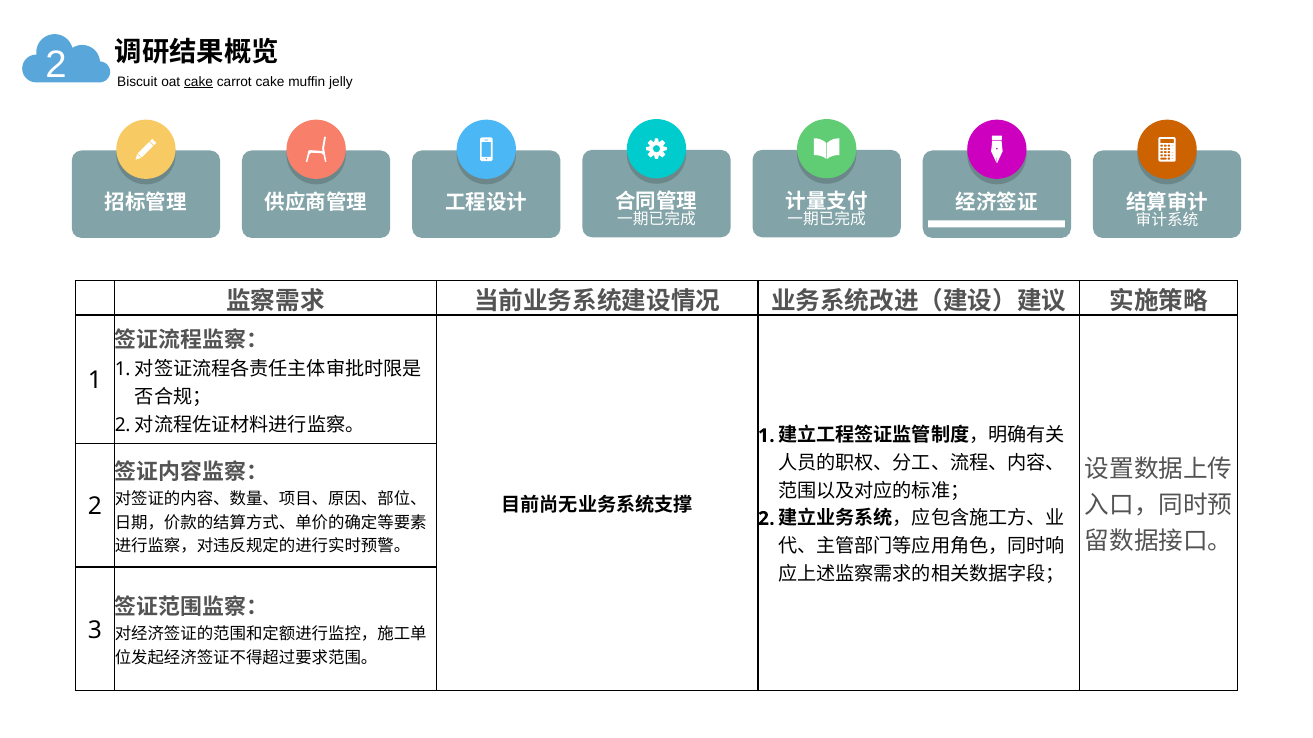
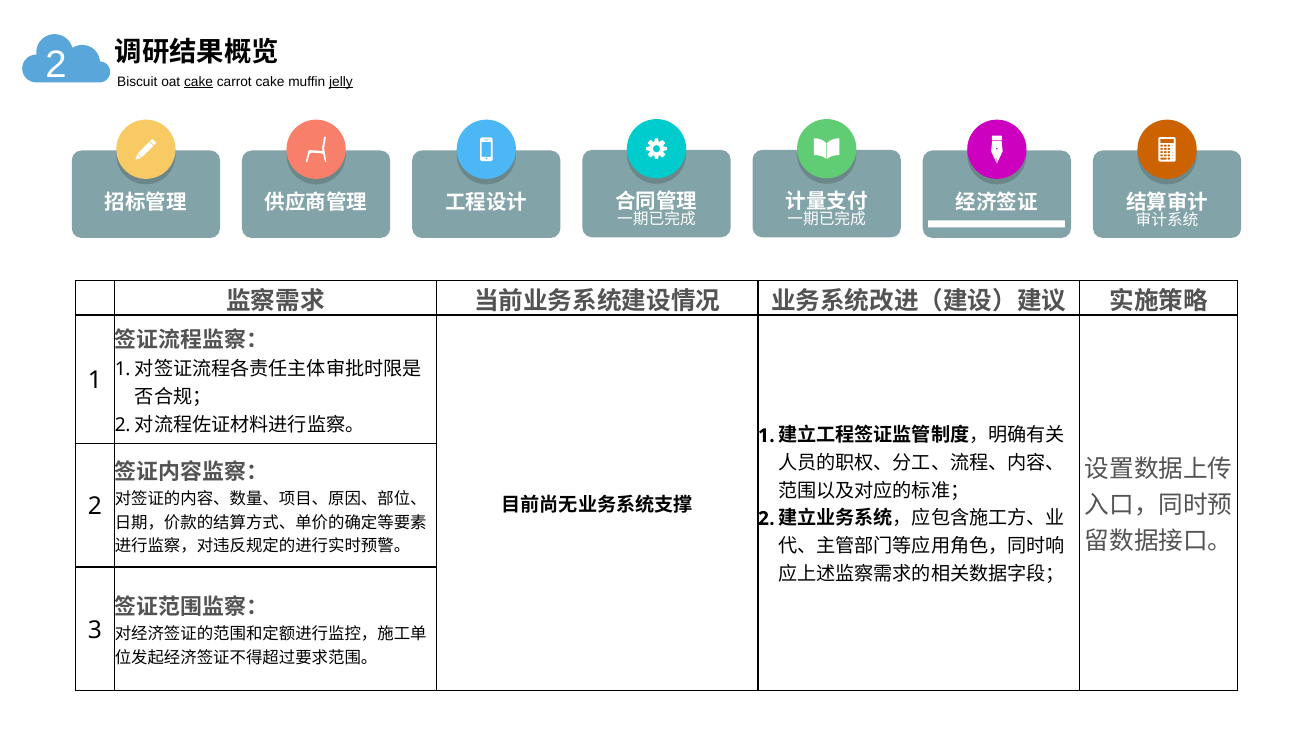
jelly underline: none -> present (341, 82)
